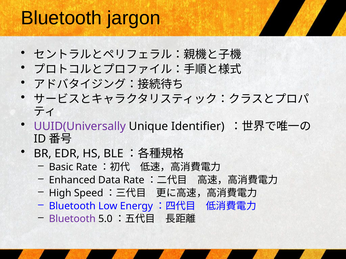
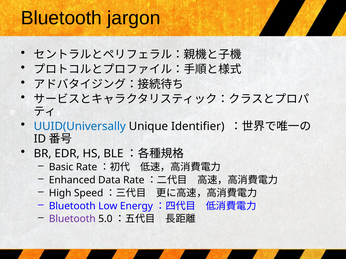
UUID(Universally colour: purple -> blue (80, 127)
